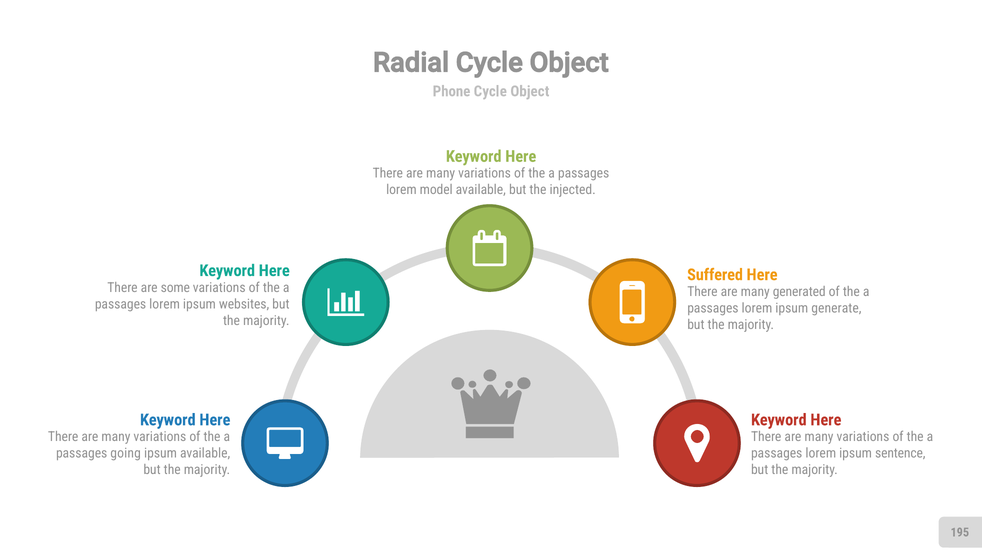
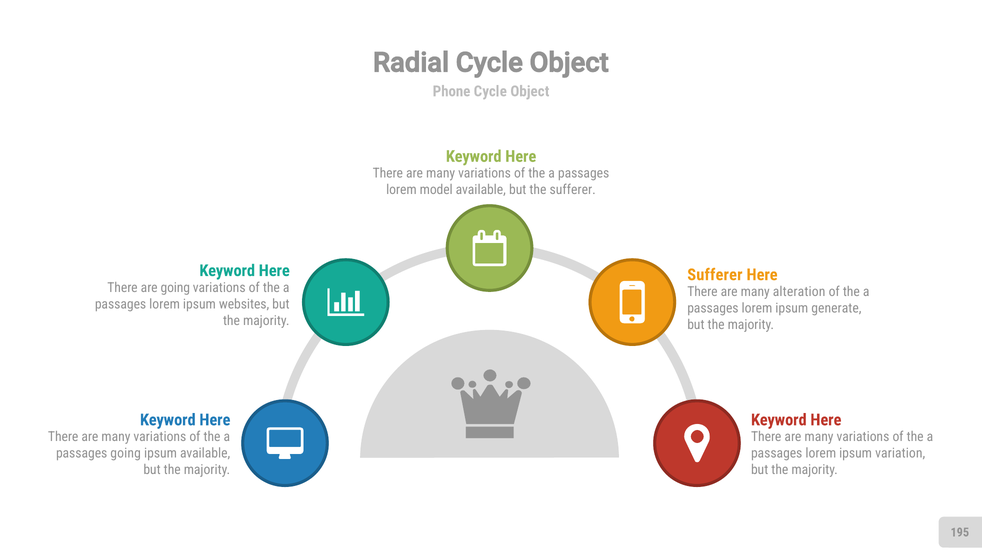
the injected: injected -> sufferer (573, 190)
Suffered: Suffered -> Sufferer (715, 274)
are some: some -> going (175, 287)
generated: generated -> alteration (799, 291)
sentence: sentence -> variation (900, 453)
